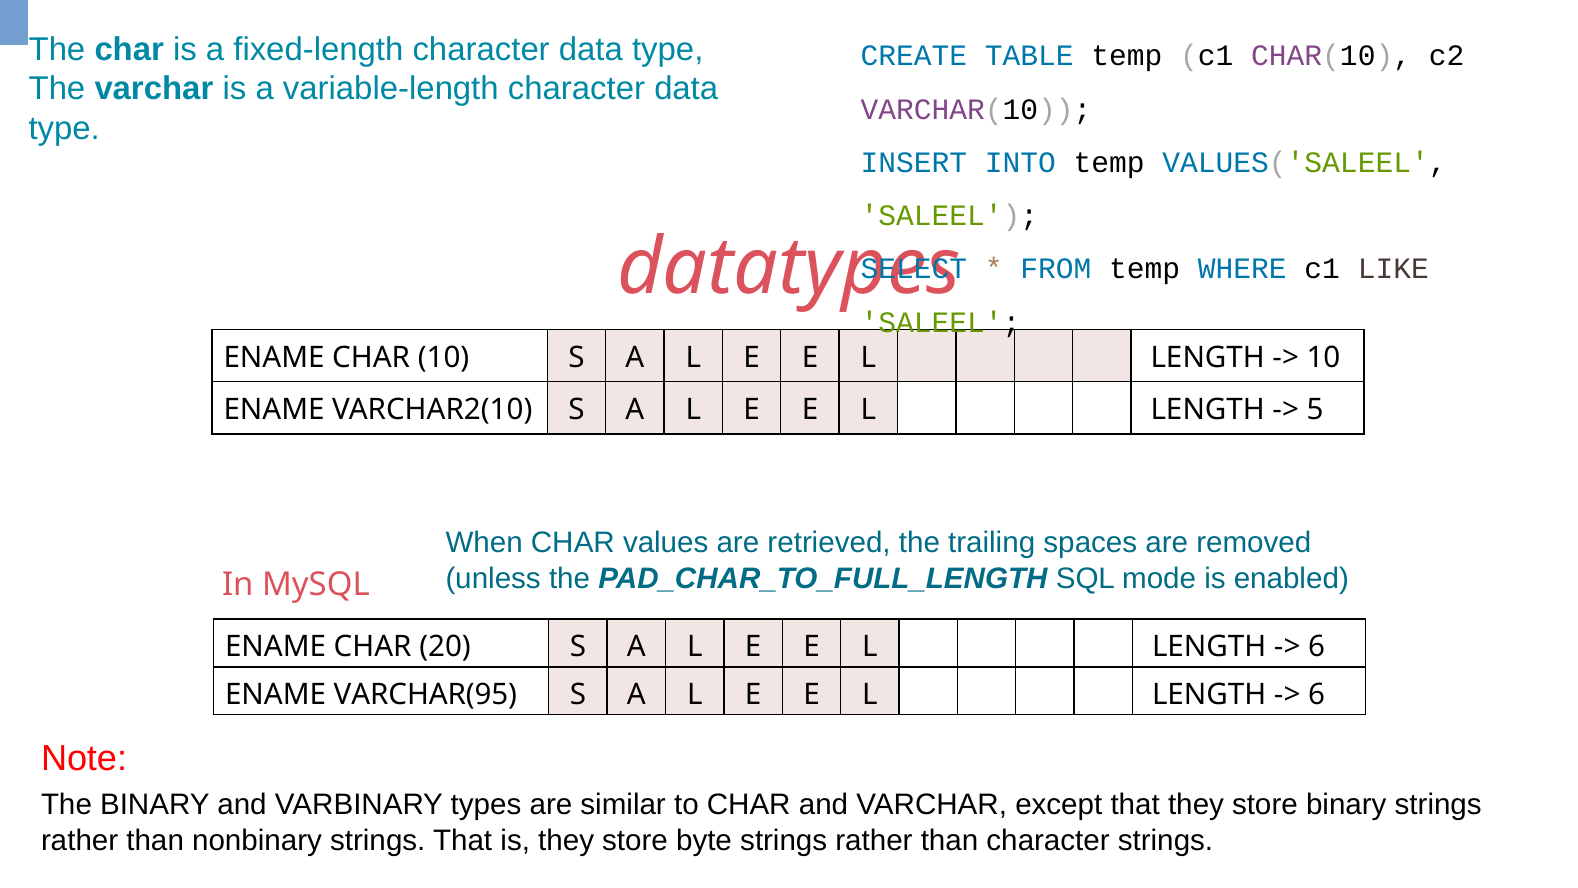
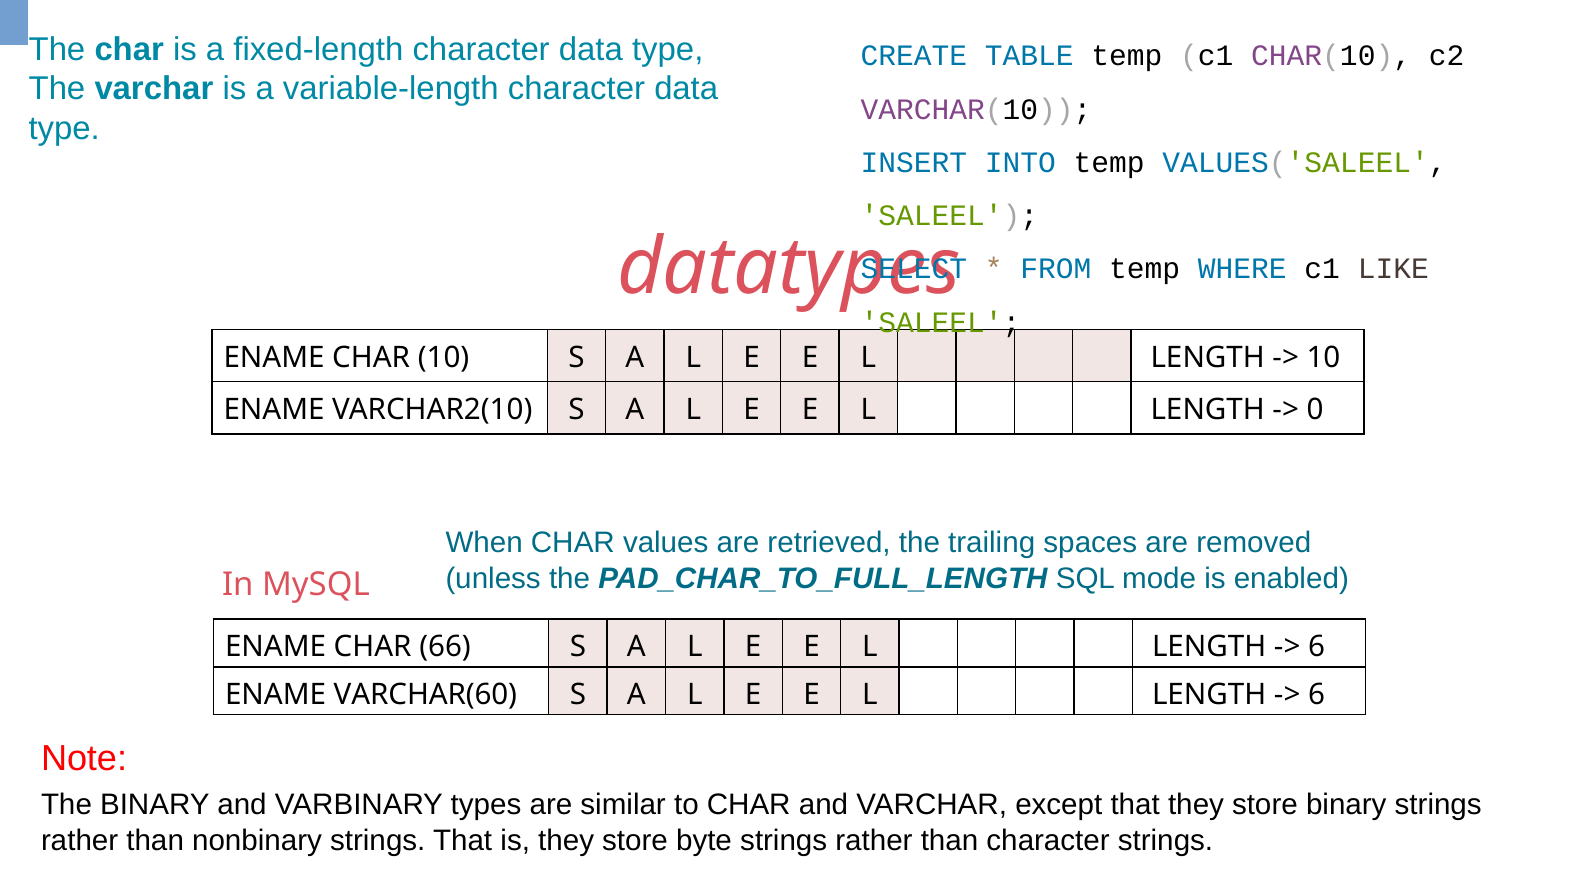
5: 5 -> 0 (1315, 409)
20: 20 -> 66 (445, 646)
VARCHAR(95: VARCHAR(95 -> VARCHAR(60 (425, 694)
